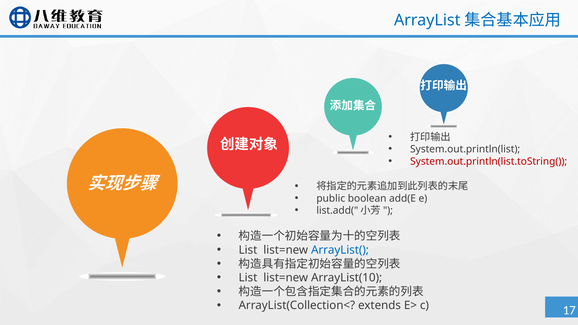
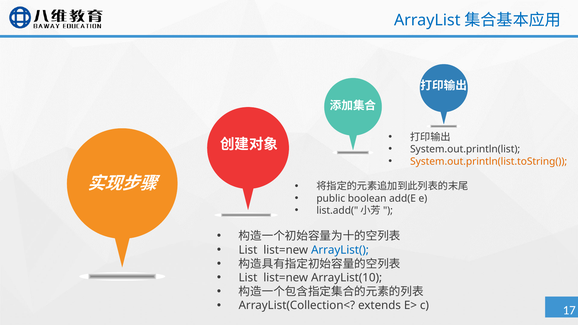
System.out.println(list.toString( colour: red -> orange (489, 161)
